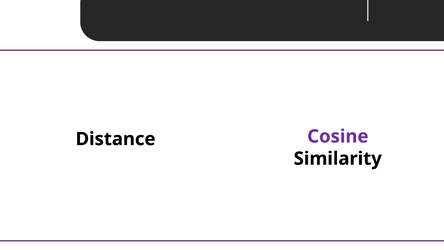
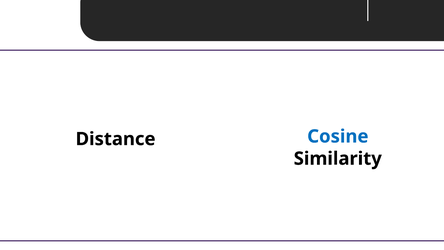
Cosine colour: purple -> blue (338, 136)
